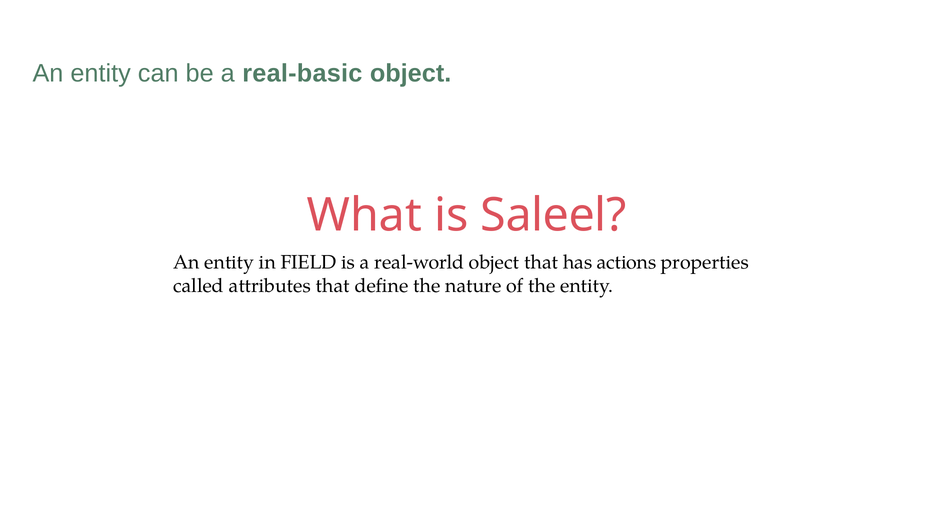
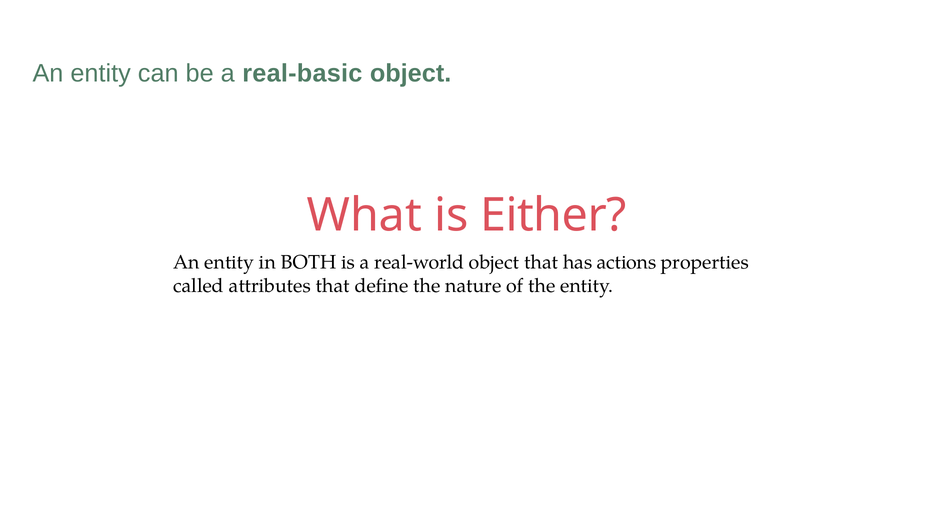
Saleel: Saleel -> Either (553, 215)
FIELD: FIELD -> BOTH (308, 262)
